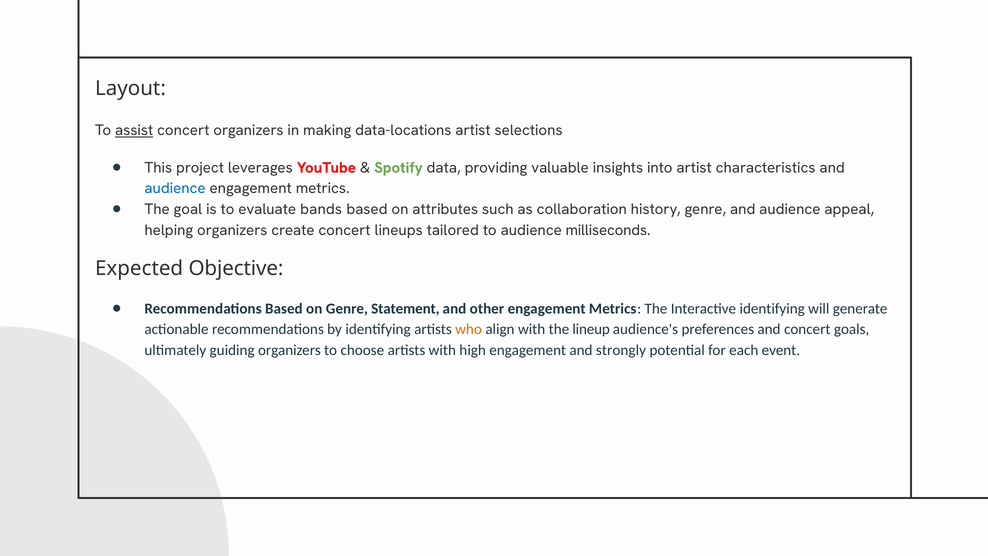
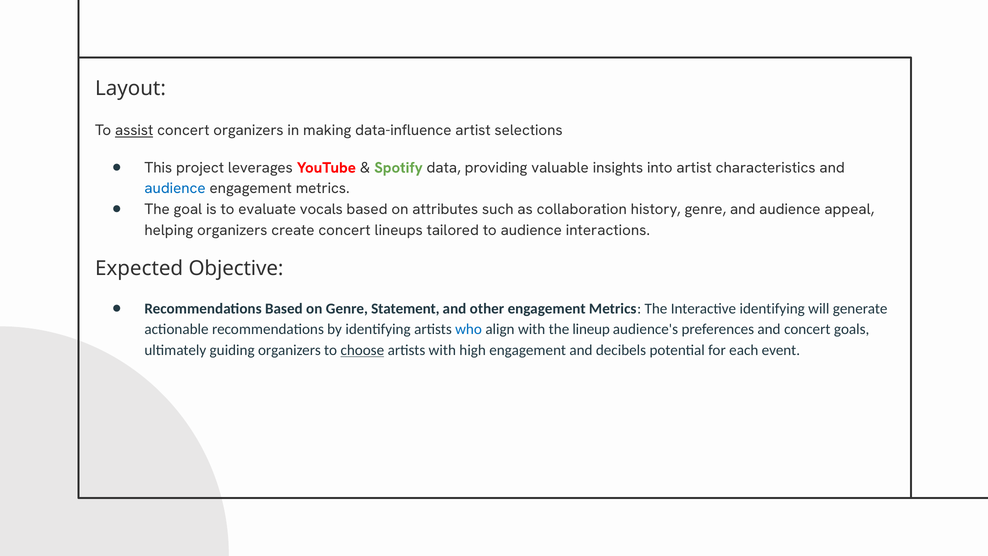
data-locations: data-locations -> data-influence (403, 130)
bands: bands -> vocals (321, 209)
milliseconds: milliseconds -> interactions (608, 230)
who colour: orange -> blue (469, 329)
choose underline: none -> present (362, 350)
strongly: strongly -> decibels (621, 350)
